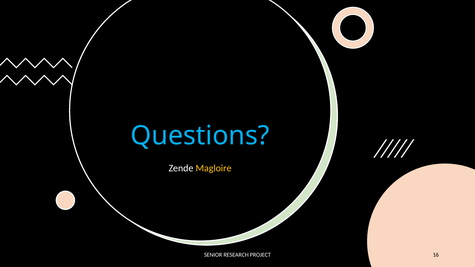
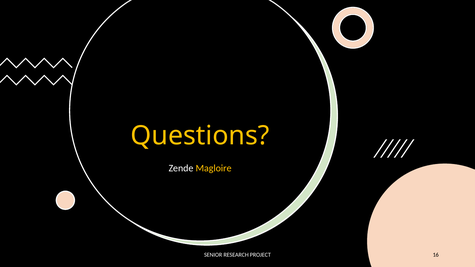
Questions colour: light blue -> yellow (200, 136)
